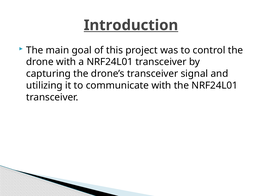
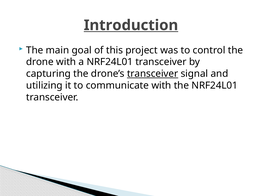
transceiver underline: none -> present (153, 74)
